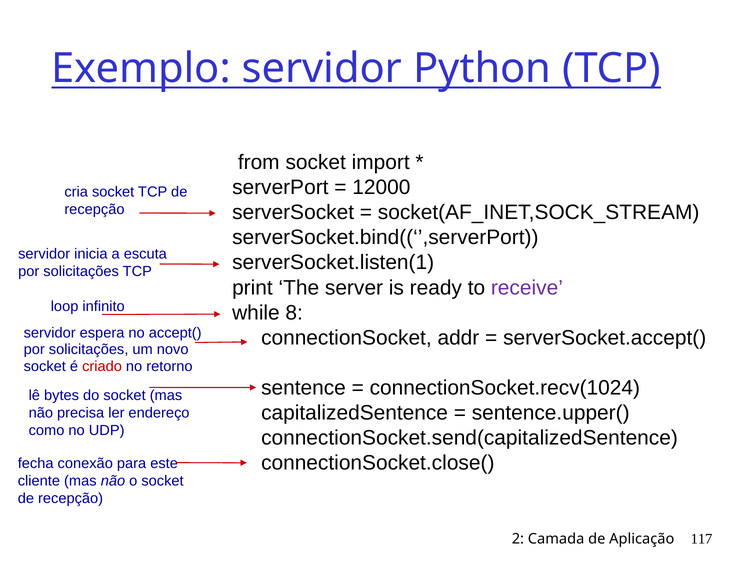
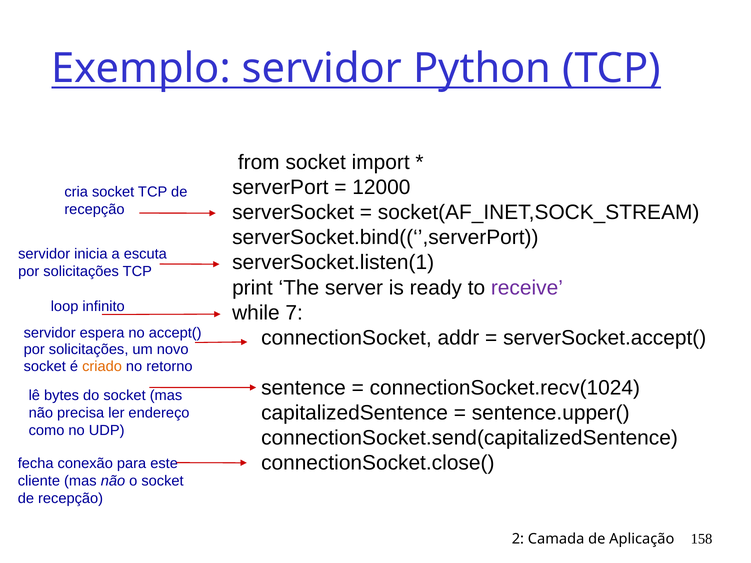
8: 8 -> 7 (294, 313)
criado colour: red -> orange (102, 366)
117: 117 -> 158 (702, 539)
